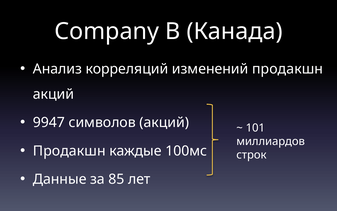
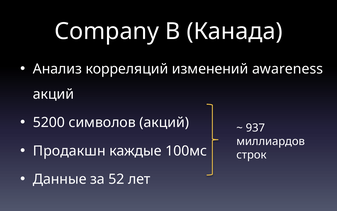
изменений продакшн: продакшн -> awareness (288, 69)
9947: 9947 -> 5200 (49, 122)
101: 101 -> 937 (255, 128)
85: 85 -> 52 (116, 179)
